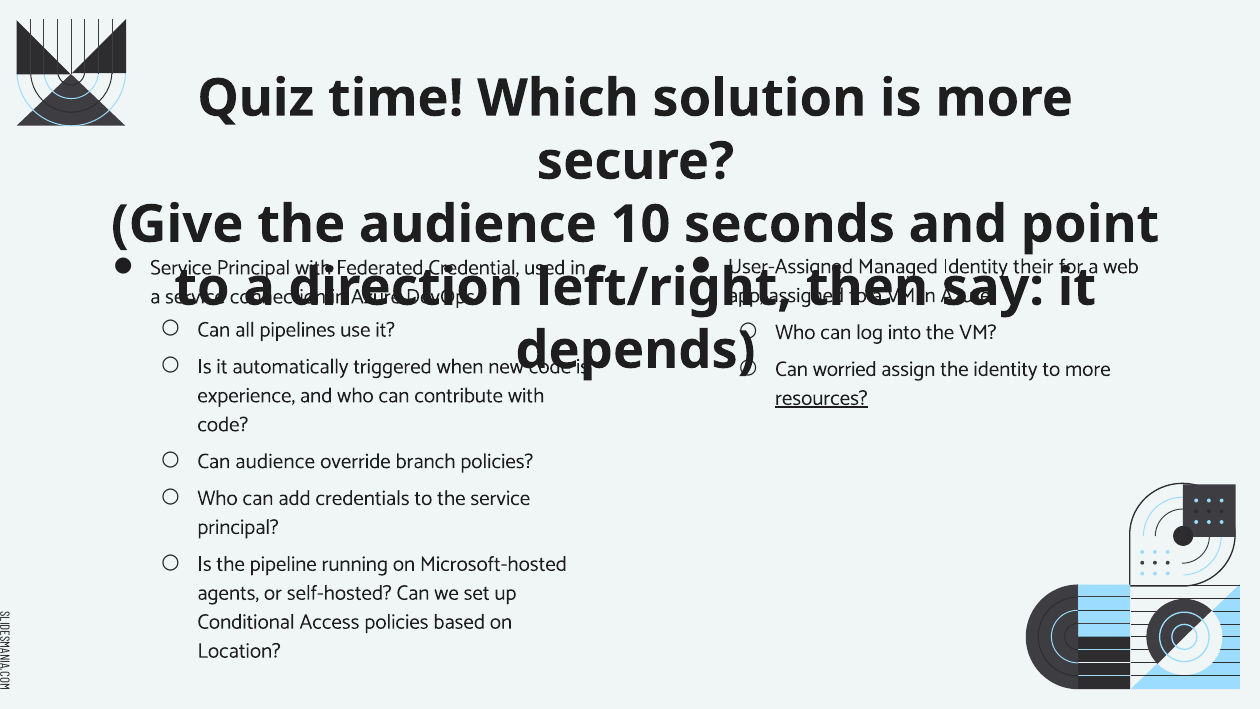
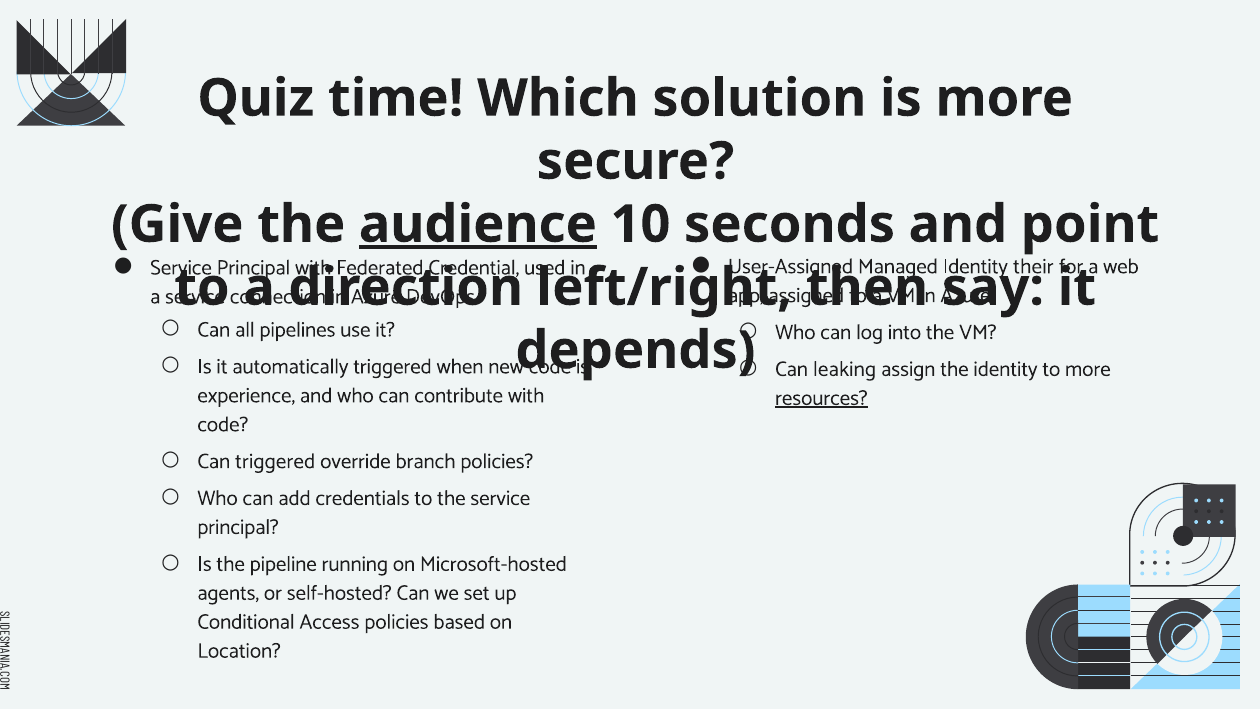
audience underline: none -> present (478, 224)
worried: worried -> leaking (845, 369)
Can audience: audience -> triggered (275, 461)
